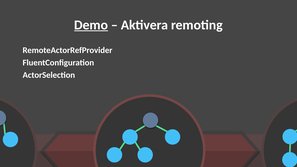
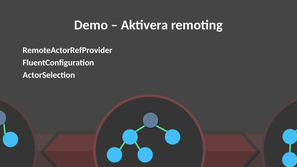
Demo underline: present -> none (91, 25)
